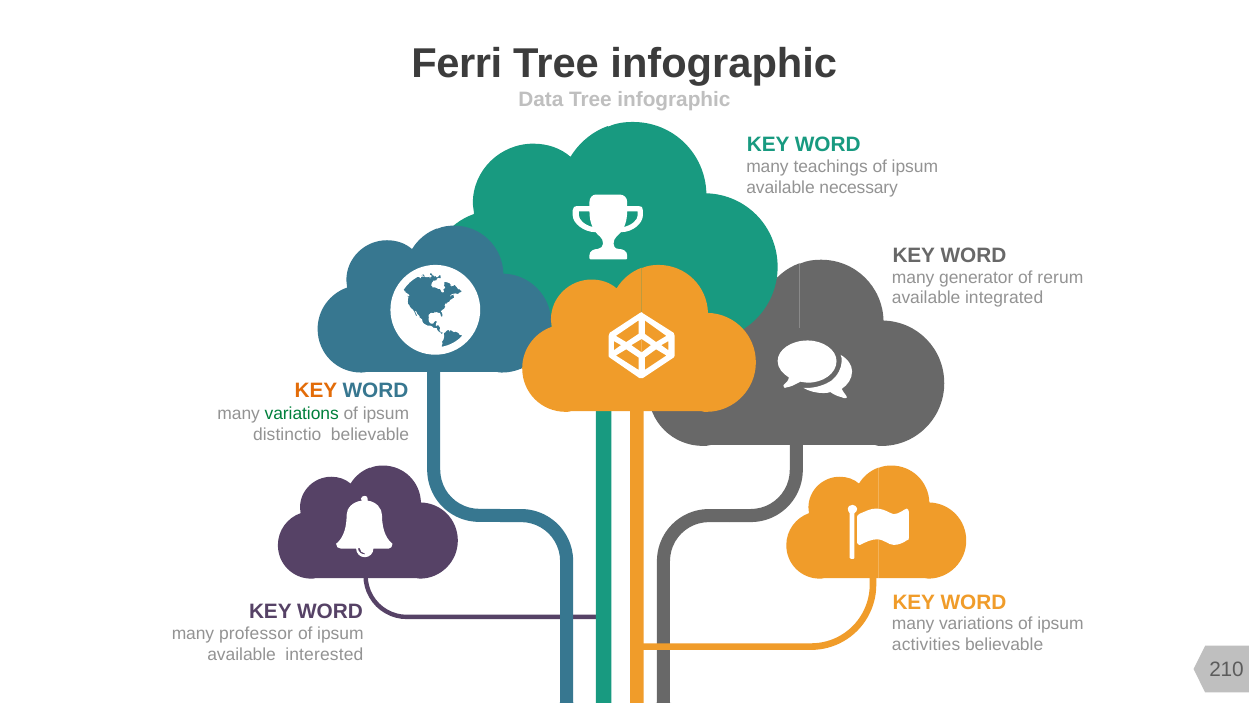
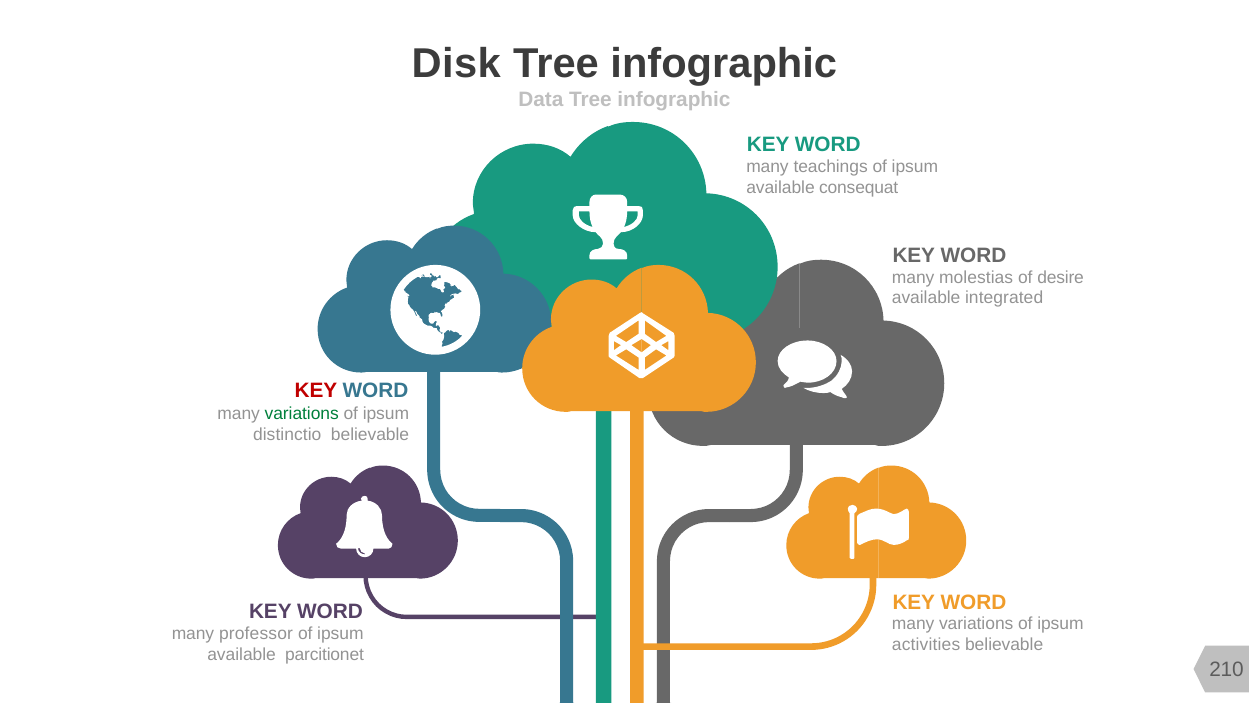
Ferri: Ferri -> Disk (456, 64)
necessary: necessary -> consequat (859, 188)
generator: generator -> molestias (976, 277)
rerum: rerum -> desire (1061, 277)
KEY colour: orange -> red (316, 391)
interested: interested -> parcitionet (325, 655)
